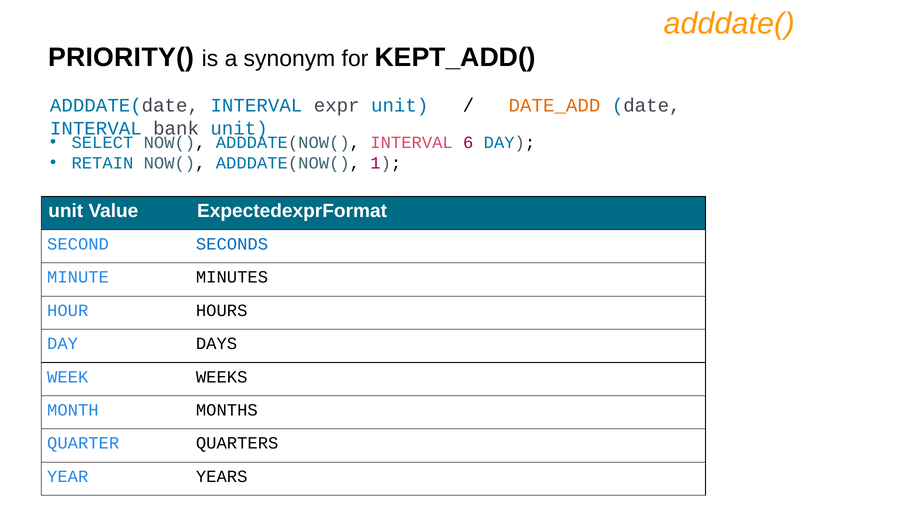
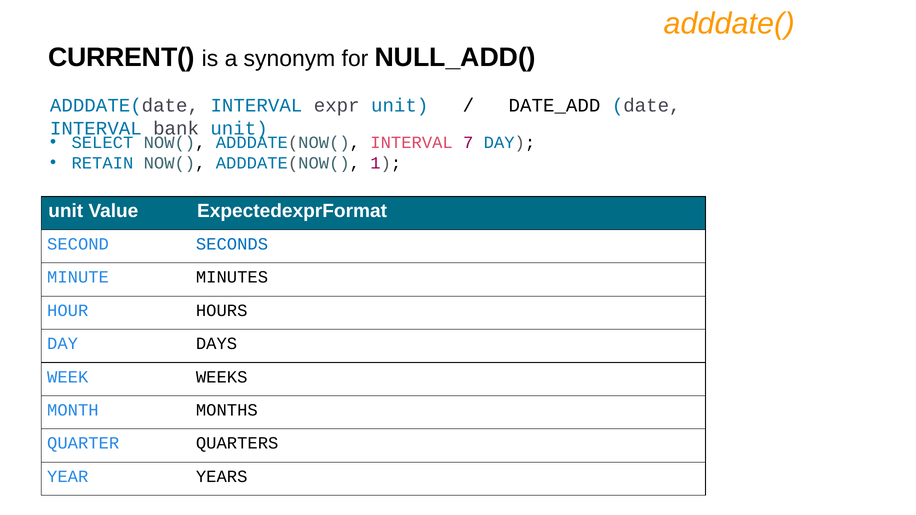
PRIORITY(: PRIORITY( -> CURRENT( (121, 57)
KEPT_ADD(: KEPT_ADD( -> NULL_ADD( (455, 57)
DATE_ADD colour: orange -> black (554, 105)
6: 6 -> 7 (468, 143)
